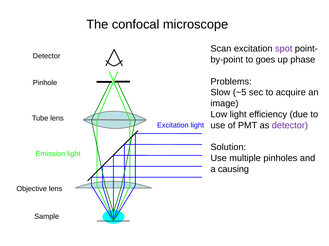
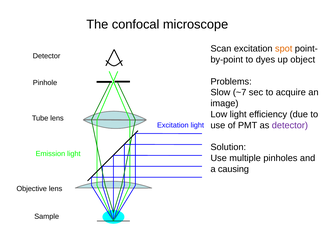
spot colour: purple -> orange (284, 49)
goes: goes -> dyes (265, 60)
phase: phase -> object (303, 60)
~5: ~5 -> ~7 (240, 93)
